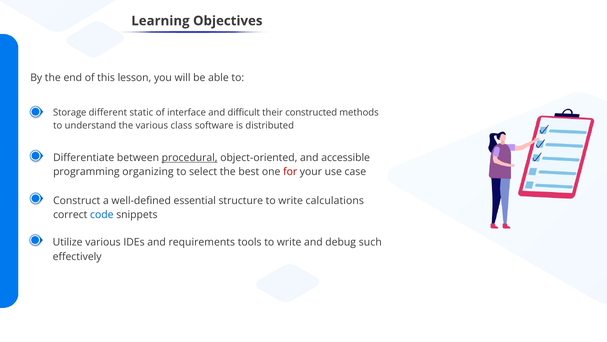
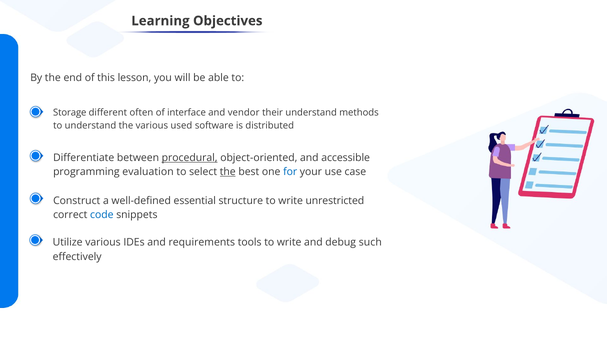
static: static -> often (141, 113)
difficult: difficult -> vendor (244, 113)
their constructed: constructed -> understand (311, 113)
class: class -> used (181, 126)
organizing: organizing -> evaluation (148, 172)
the underline: none -> present (228, 172)
for colour: red -> blue (290, 172)
calculations: calculations -> unrestricted (335, 200)
